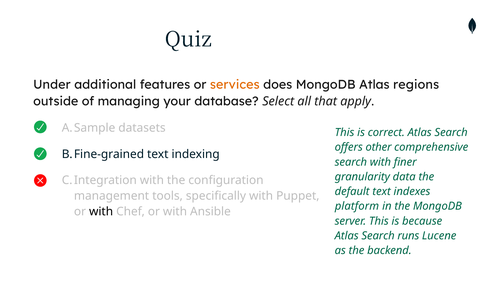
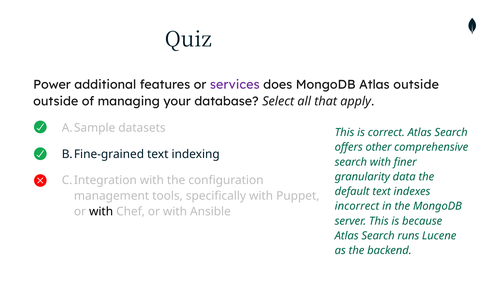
Under: Under -> Power (52, 85)
services colour: orange -> purple (235, 85)
Atlas regions: regions -> outside (416, 85)
platform: platform -> incorrect (357, 206)
